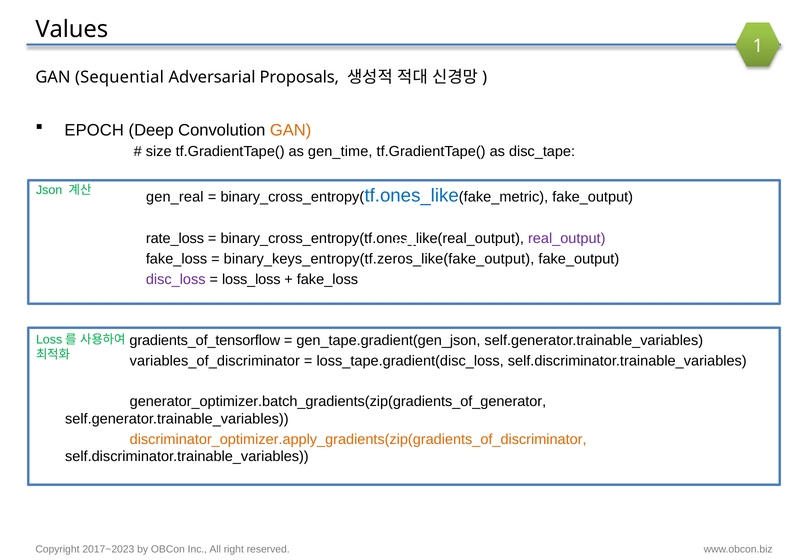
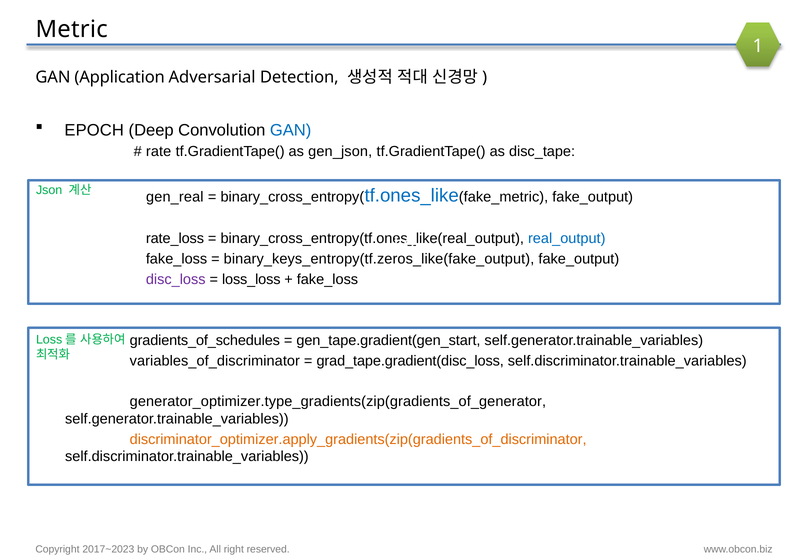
Values: Values -> Metric (72, 29)
Sequential: Sequential -> Application (120, 77)
Proposals: Proposals -> Detection (299, 77)
GAN colour: orange -> blue (291, 130)
size: size -> rate (159, 151)
gen_time: gen_time -> gen_json (340, 151)
real_output colour: purple -> blue (567, 238)
gradients_of_tensorflow: gradients_of_tensorflow -> gradients_of_schedules (205, 340)
gen_tape.gradient(gen_json: gen_tape.gradient(gen_json -> gen_tape.gradient(gen_start (388, 340)
loss_tape.gradient(disc_loss: loss_tape.gradient(disc_loss -> grad_tape.gradient(disc_loss (410, 360)
generator_optimizer.batch_gradients(zip(gradients_of_generator: generator_optimizer.batch_gradients(zip(gradients_of_generator -> generator_optimizer.type_gradients(zip(gradients_of_generator (338, 401)
